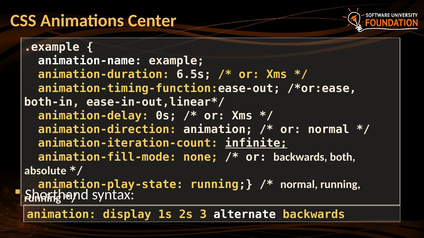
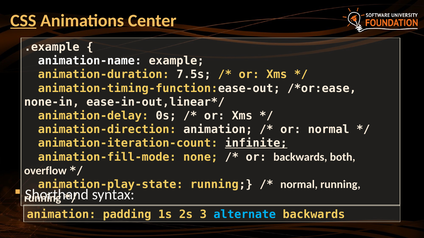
CSS underline: none -> present (23, 21)
6.5s: 6.5s -> 7.5s (194, 75)
both-in: both-in -> none-in (52, 102)
absolute: absolute -> overflow (45, 171)
display: display -> padding (127, 215)
alternate colour: white -> light blue (245, 215)
